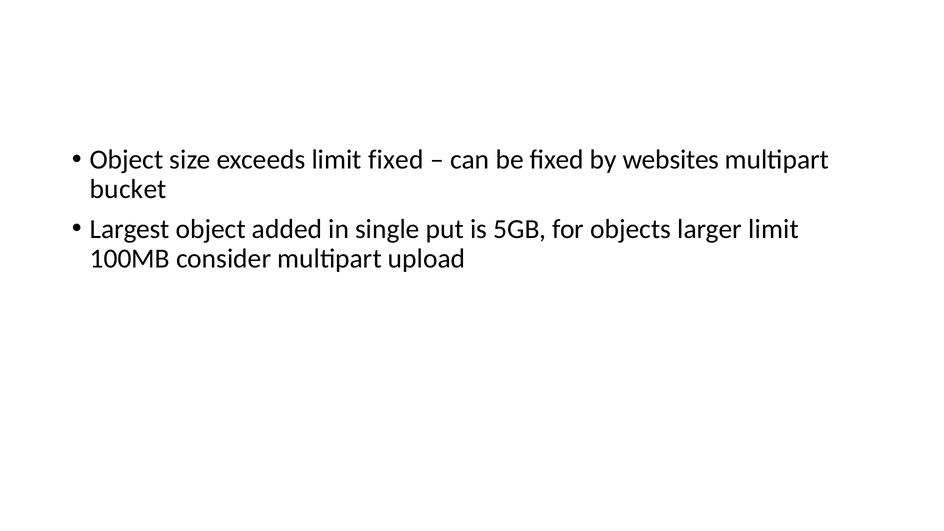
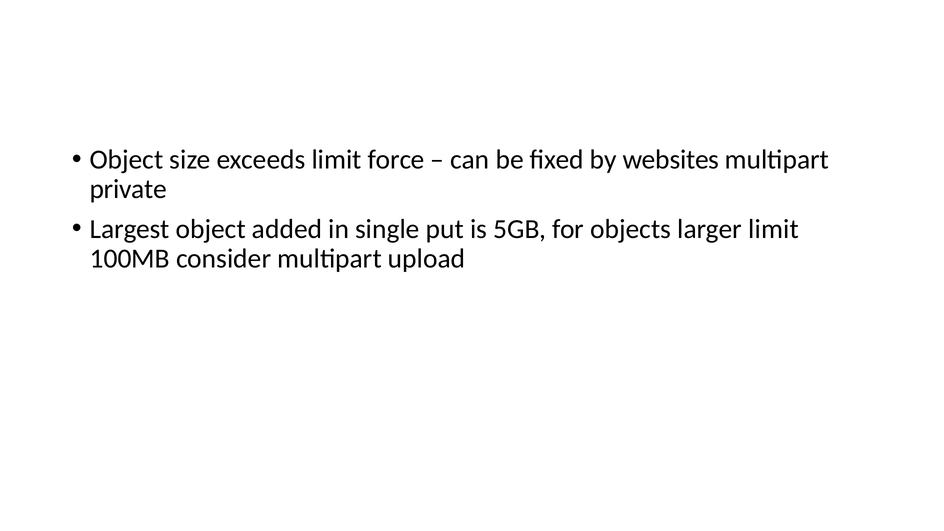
limit fixed: fixed -> force (396, 160)
bucket: bucket -> private (128, 189)
